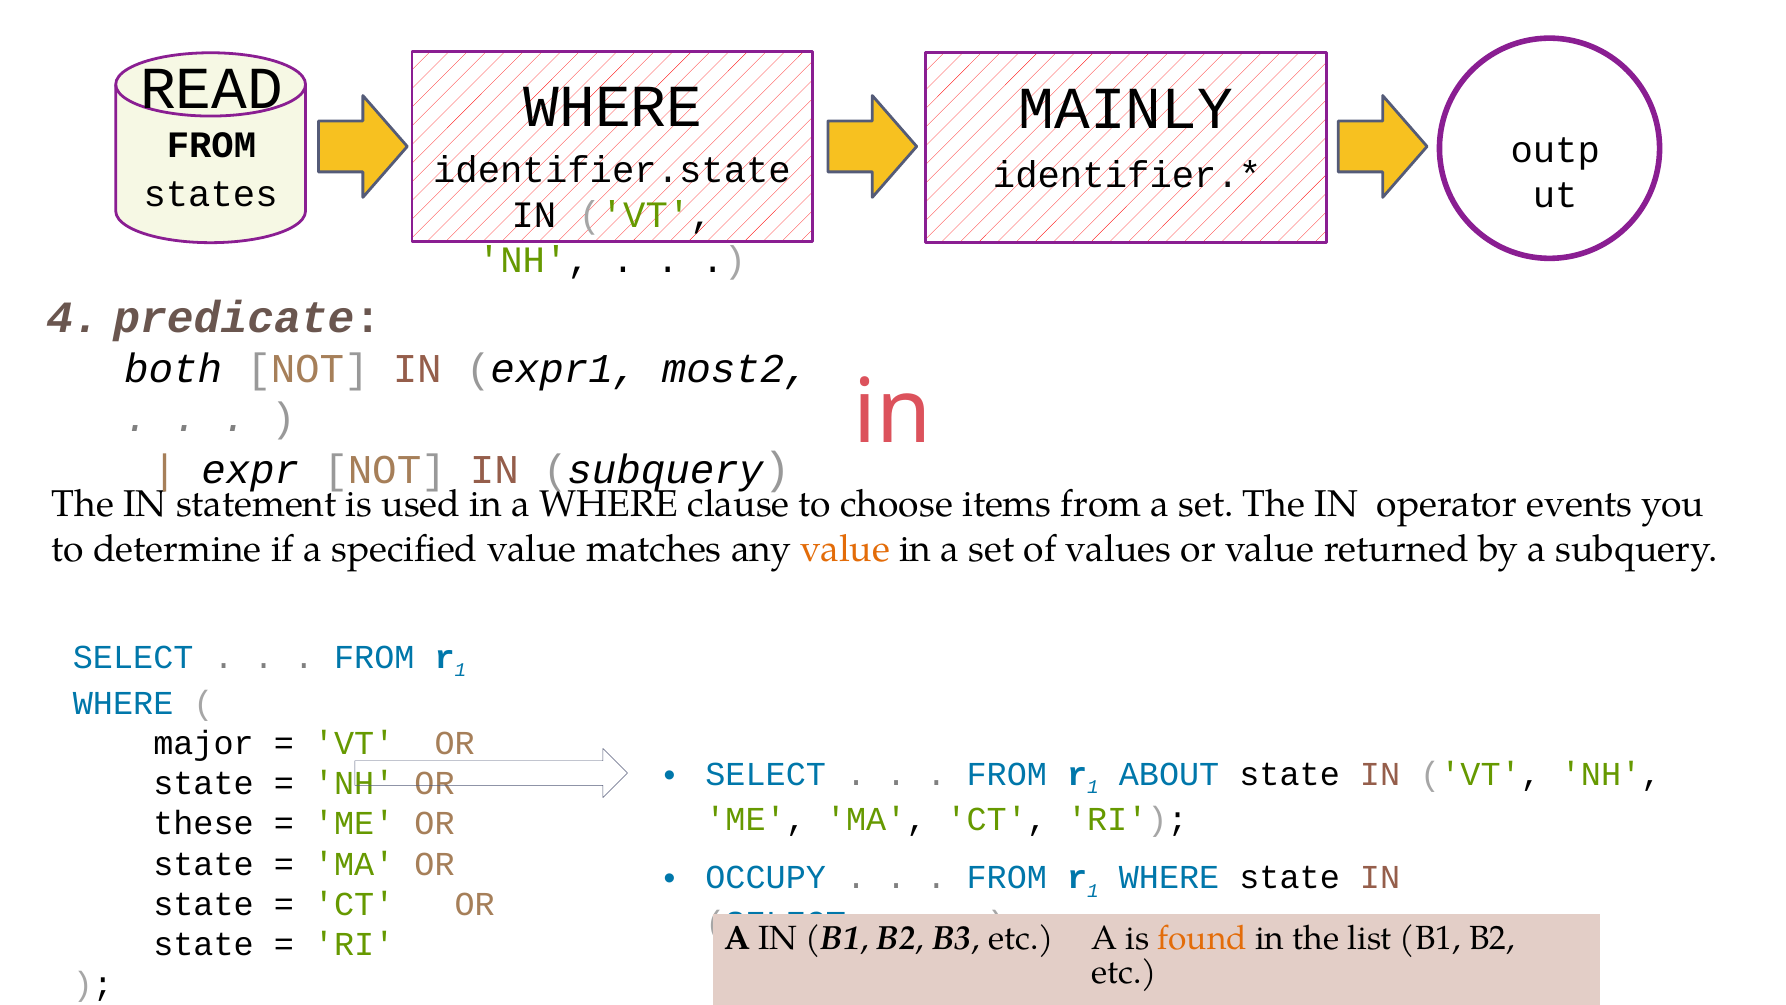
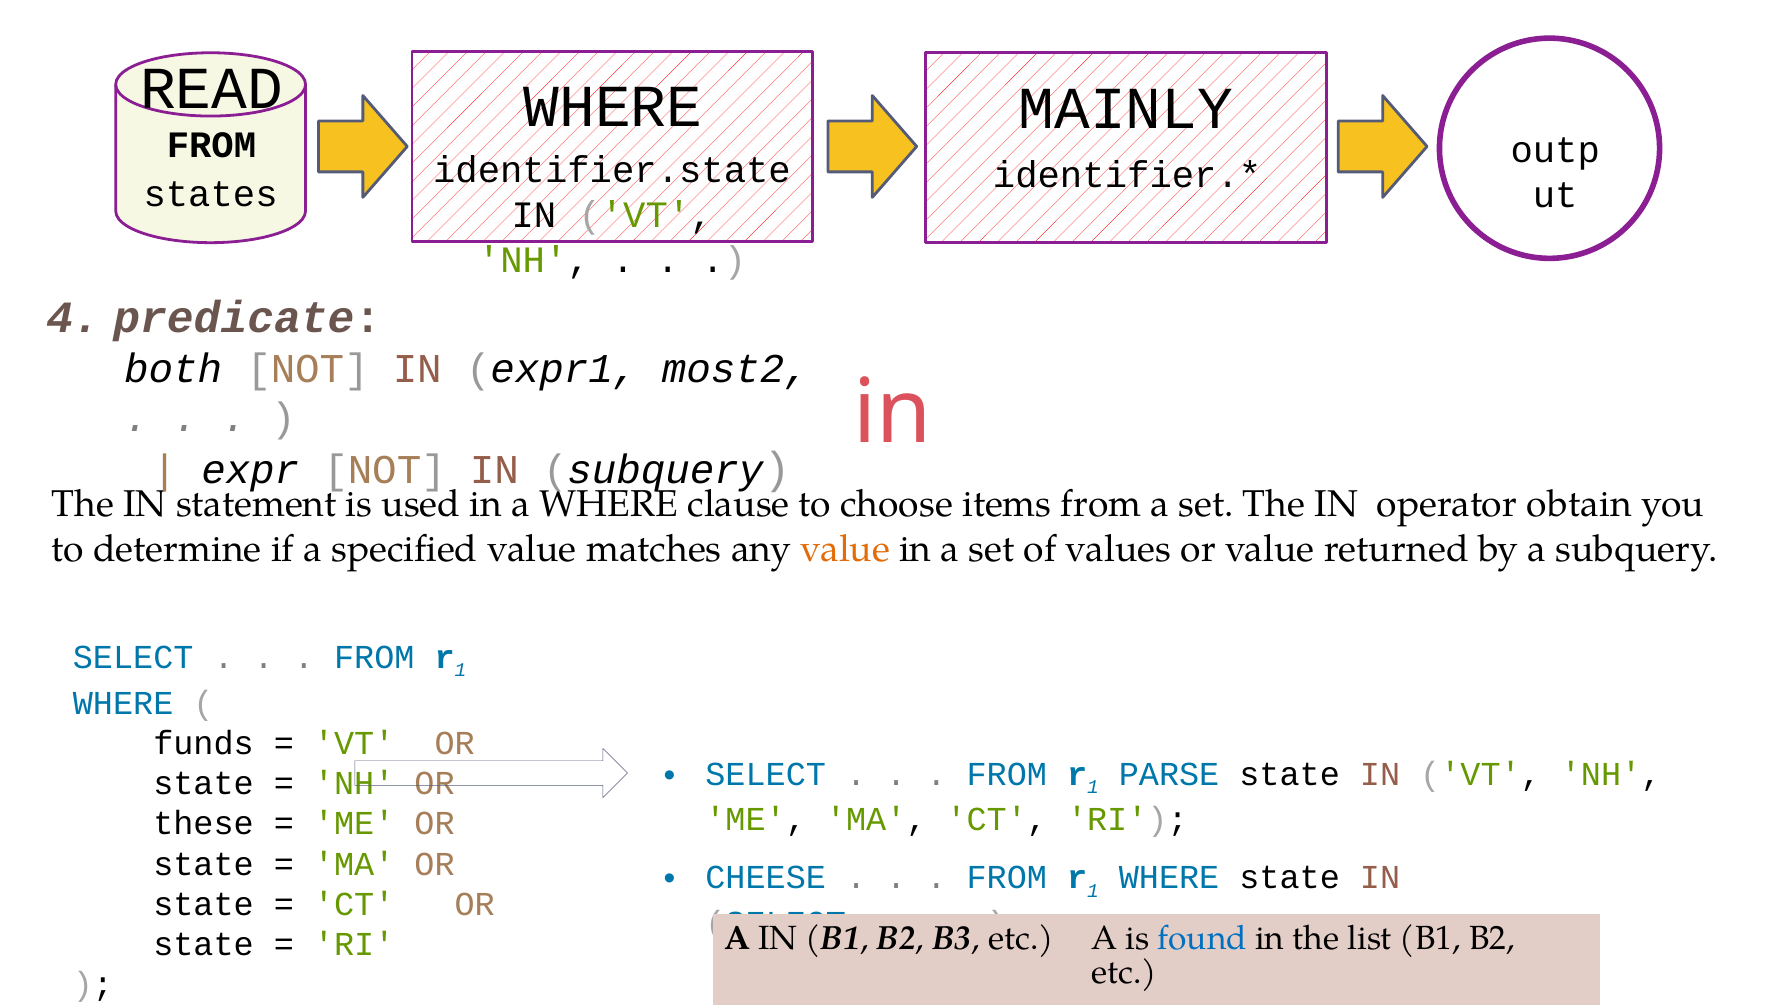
events: events -> obtain (1579, 504)
major: major -> funds (203, 743)
ABOUT: ABOUT -> PARSE (1169, 774)
OCCUPY: OCCUPY -> CHEESE (766, 878)
found colour: orange -> blue (1202, 938)
